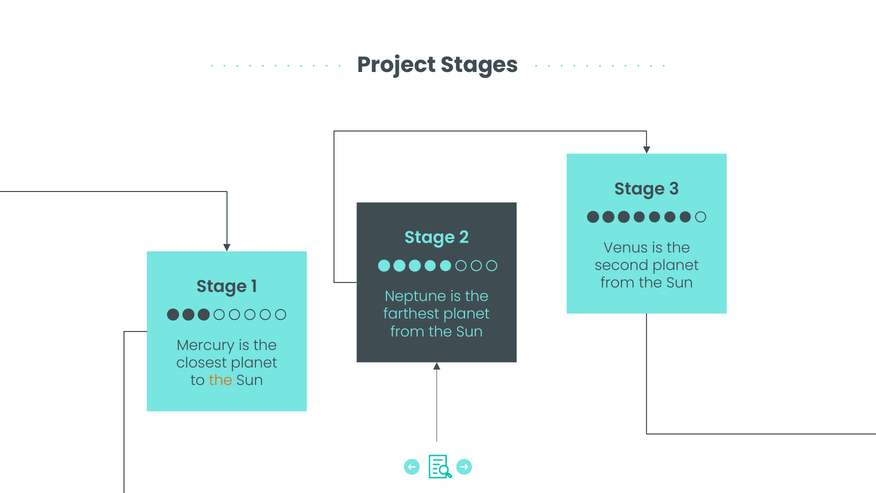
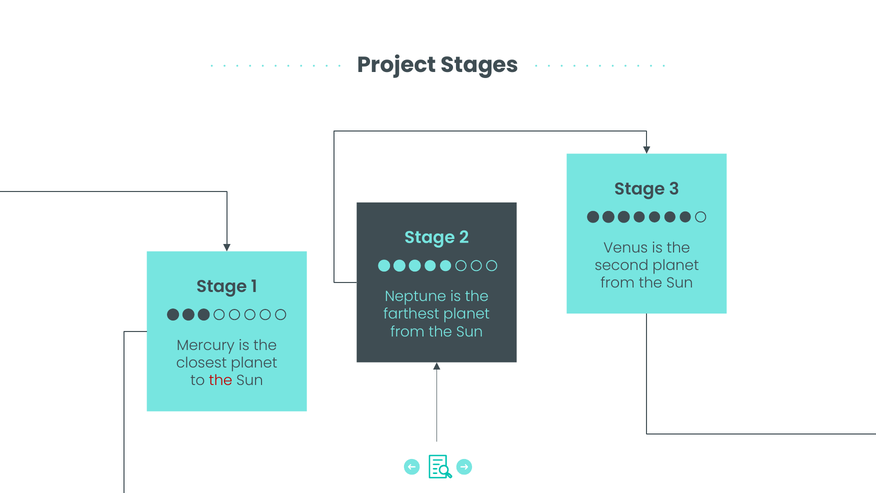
the colour: orange -> red (221, 380)
